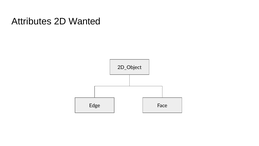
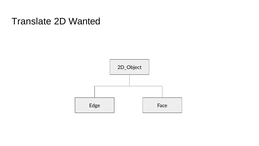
Attributes: Attributes -> Translate (31, 21)
